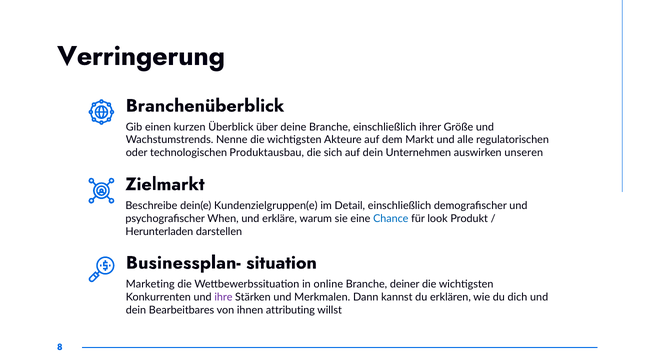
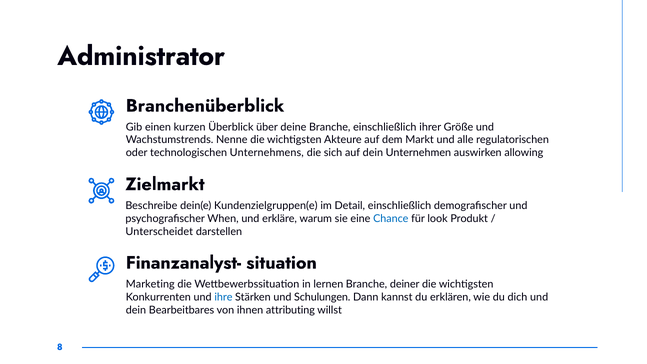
Verringerung: Verringerung -> Administrator (141, 56)
Produktausbau: Produktausbau -> Unternehmens (267, 153)
unseren: unseren -> allowing (524, 153)
Herunterladen: Herunterladen -> Unterscheidet (159, 232)
Businessplan-: Businessplan- -> Finanzanalyst- (183, 263)
online: online -> lernen (328, 284)
ihre colour: purple -> blue (223, 297)
Merkmalen: Merkmalen -> Schulungen (322, 297)
